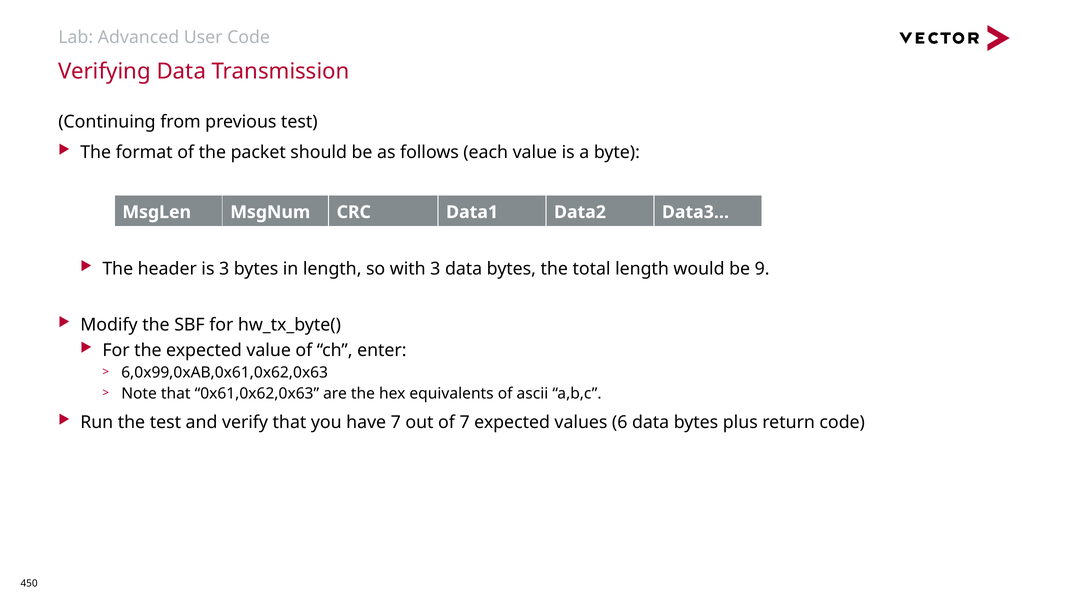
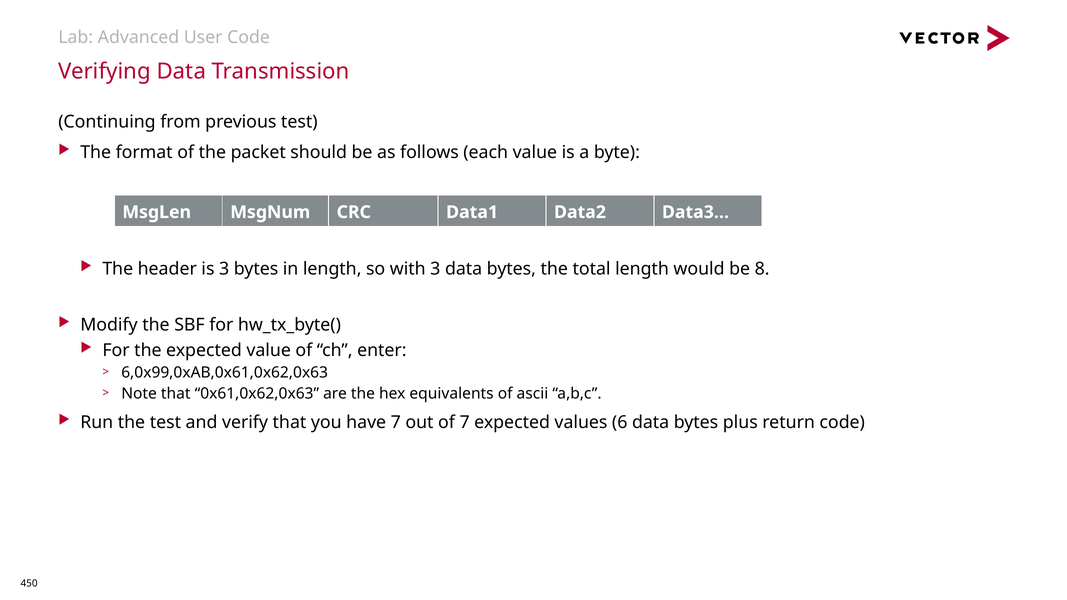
9: 9 -> 8 (762, 269)
